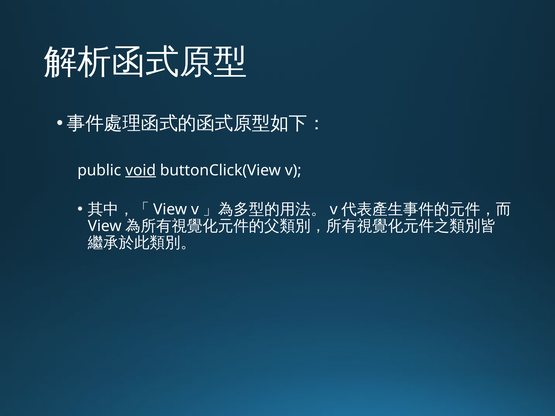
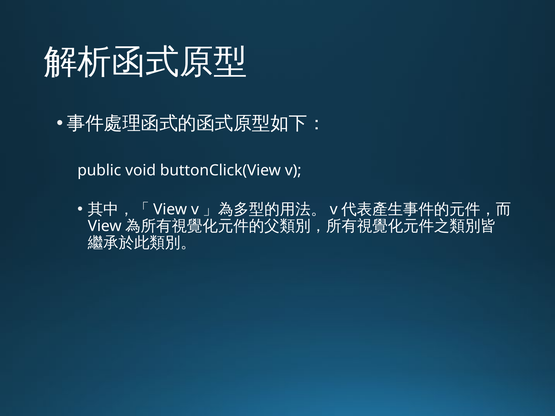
void underline: present -> none (141, 170)
